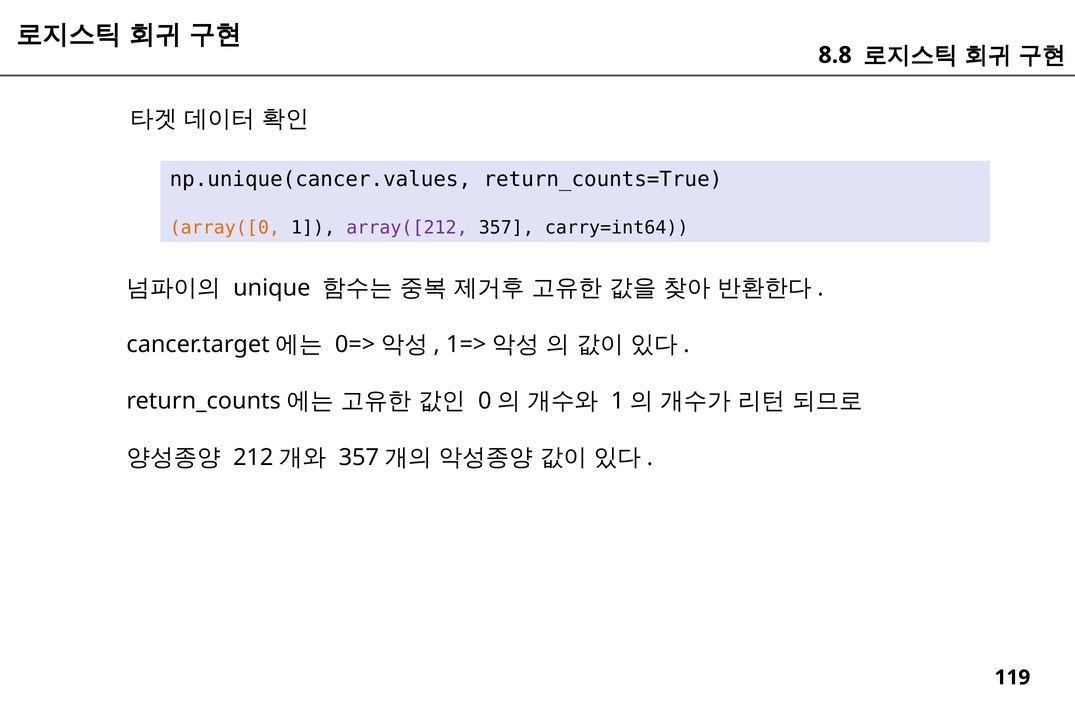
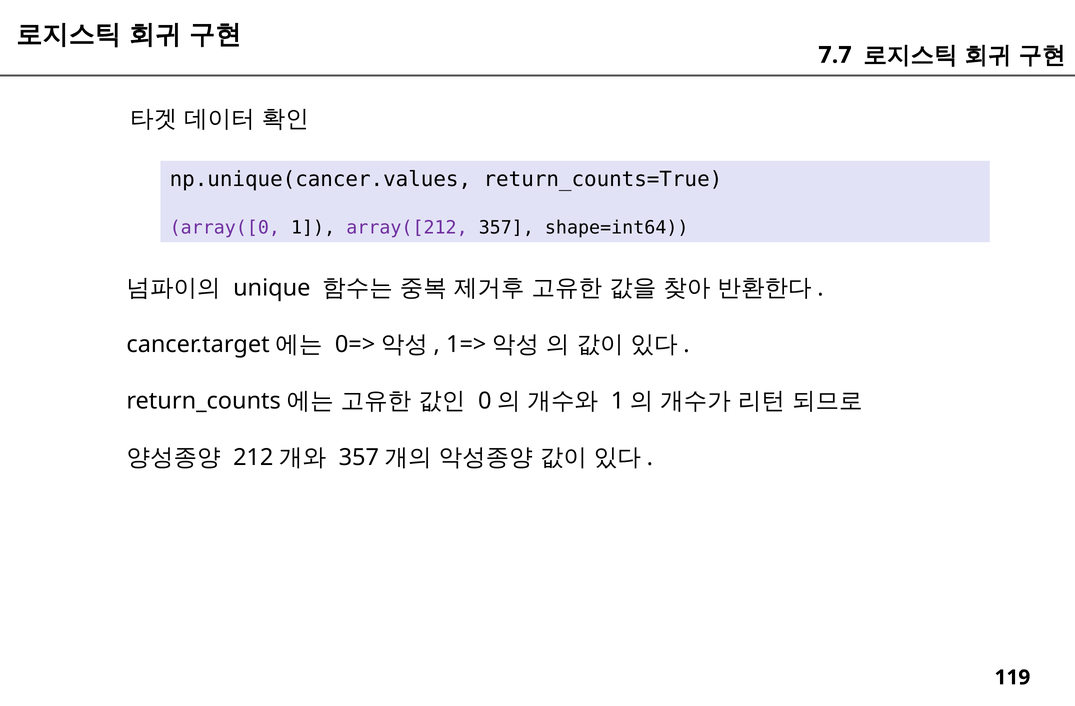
8.8: 8.8 -> 7.7 (835, 55)
array([0 colour: orange -> purple (225, 228)
carry=int64: carry=int64 -> shape=int64 (617, 228)
